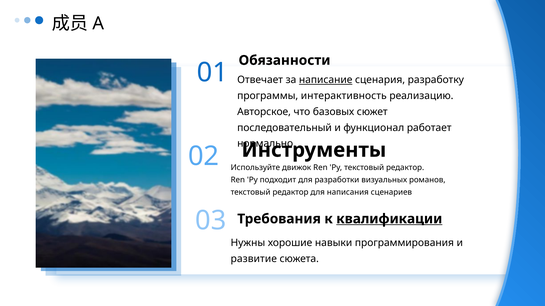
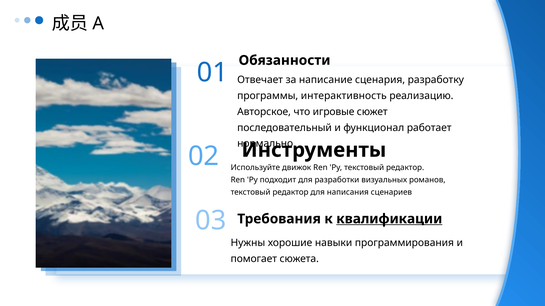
написание underline: present -> none (326, 80)
базовых: базовых -> игровые (334, 112)
развитие: развитие -> помогает (254, 259)
